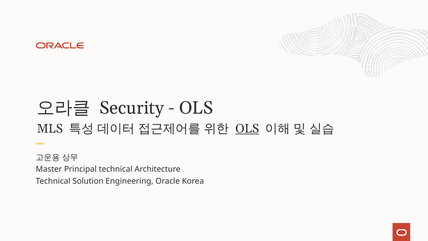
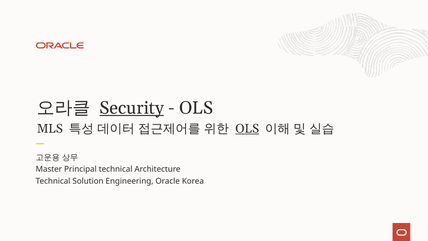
Security underline: none -> present (132, 108)
